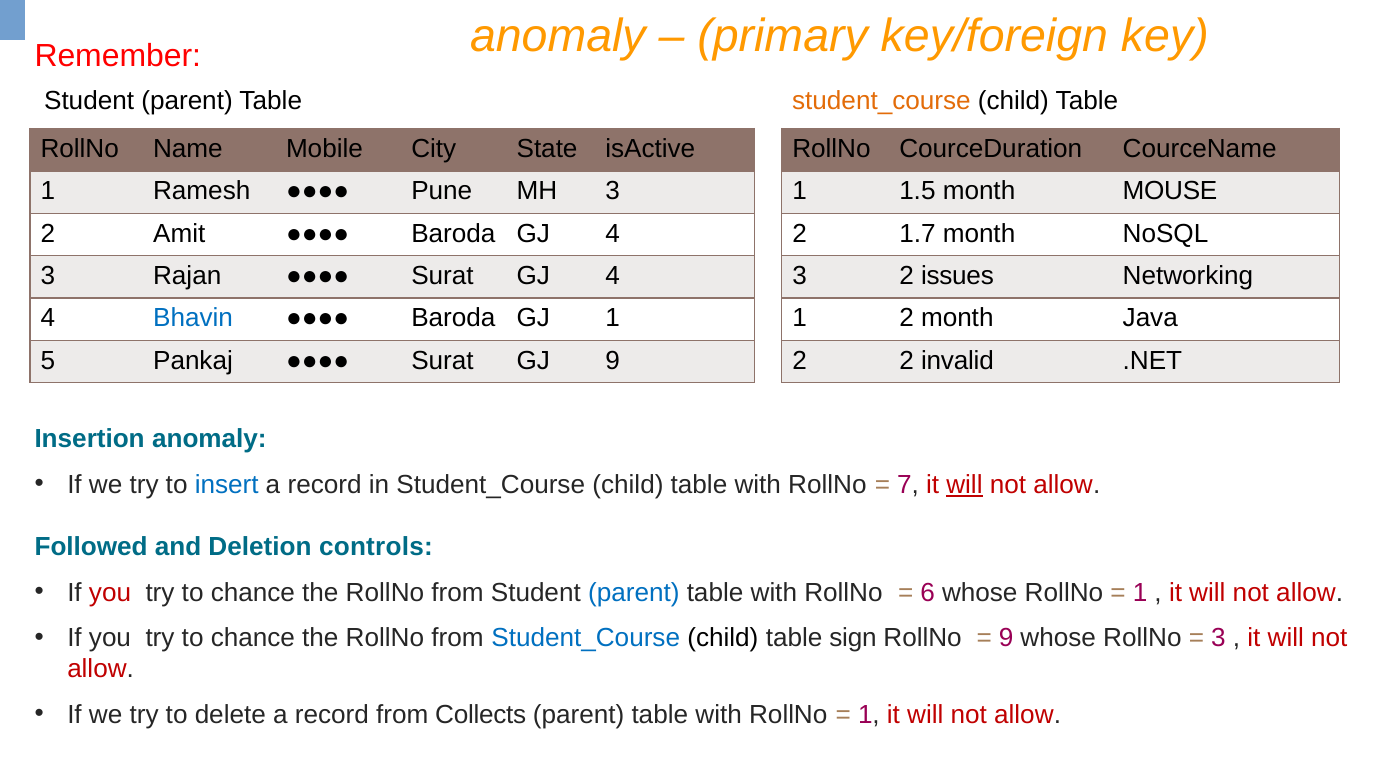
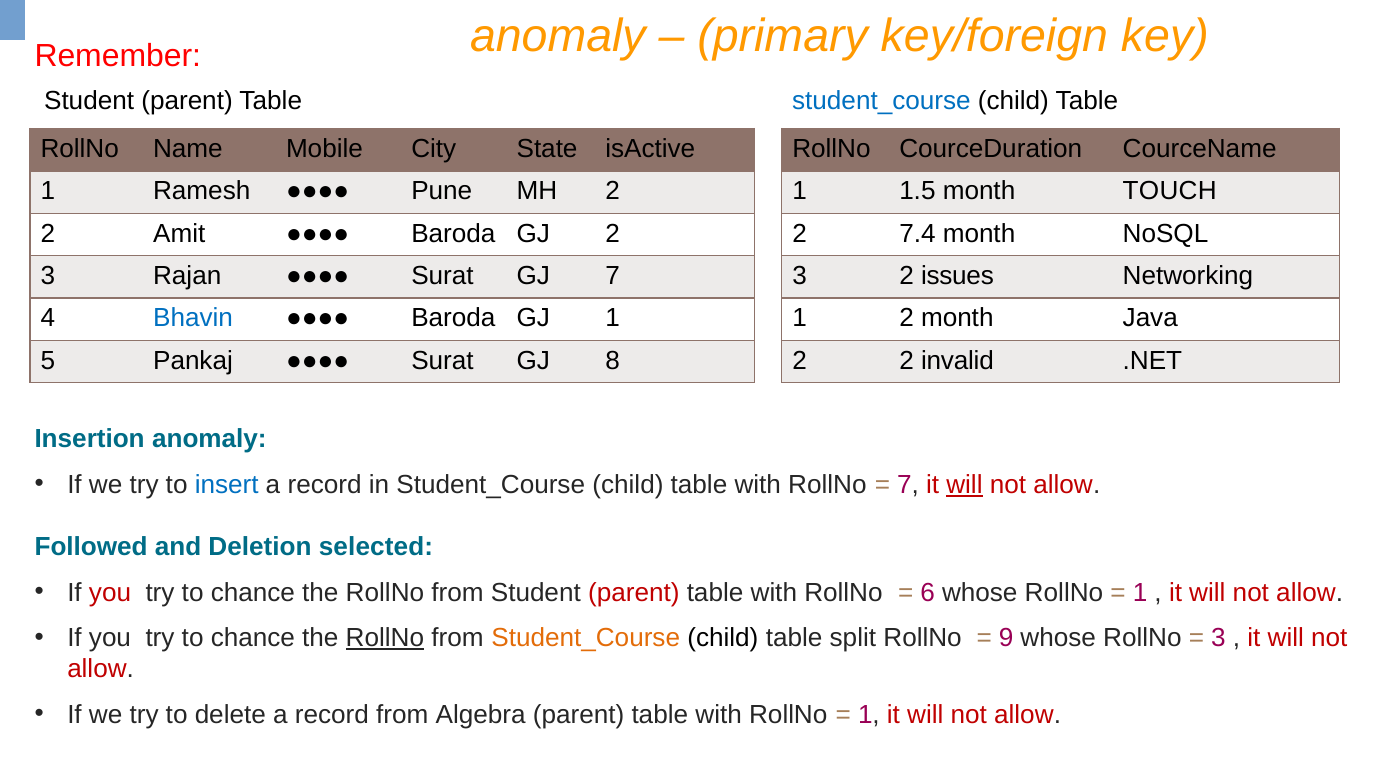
student_course colour: orange -> blue (881, 101)
MH 3: 3 -> 2 (613, 191)
MOUSE: MOUSE -> TOUCH (1170, 191)
Baroda GJ 4: 4 -> 2 (613, 234)
1.7: 1.7 -> 7.4 (917, 234)
Surat GJ 4: 4 -> 7 (613, 276)
GJ 9: 9 -> 8 (613, 361)
controls: controls -> selected (376, 547)
parent colour: blue -> red (634, 593)
RollNo underline: none -> present (385, 638)
Student_Course colour: blue -> orange (586, 638)
sign: sign -> split (853, 638)
Collects: Collects -> Algebra (481, 715)
